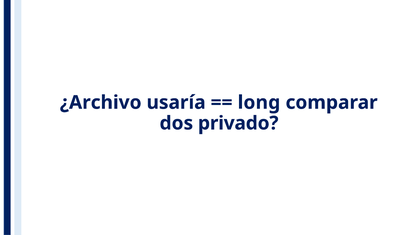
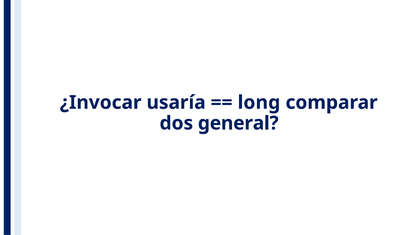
¿Archivo: ¿Archivo -> ¿Invocar (101, 102)
privado: privado -> general (238, 123)
